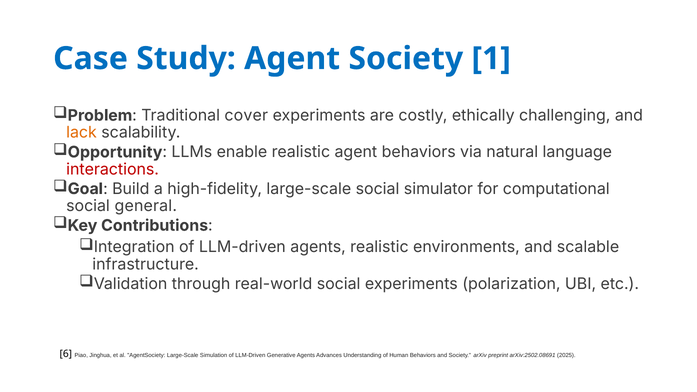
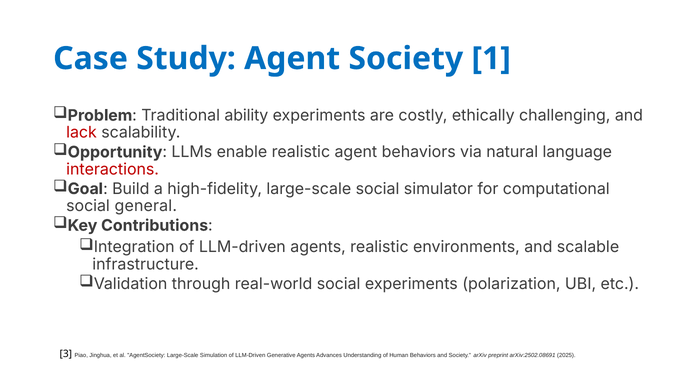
cover: cover -> ability (246, 115)
lack colour: orange -> red (82, 133)
6: 6 -> 3 (66, 354)
